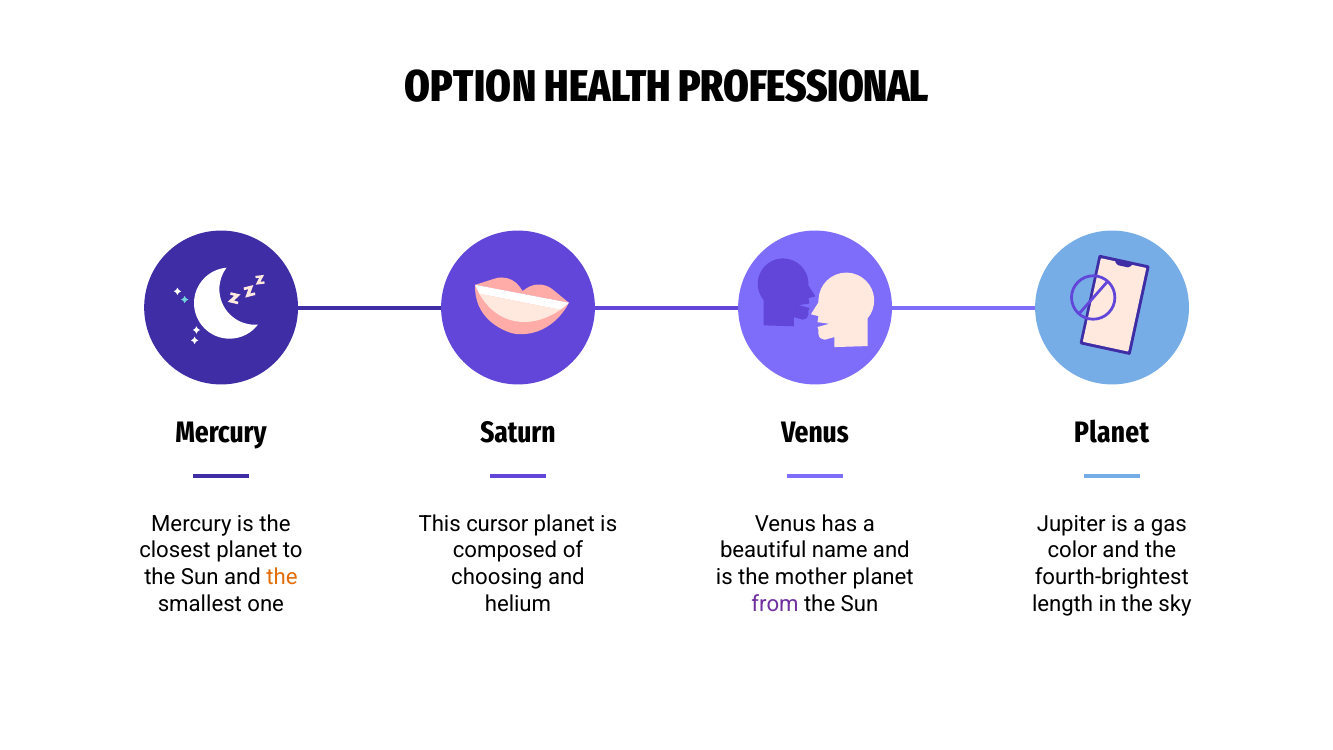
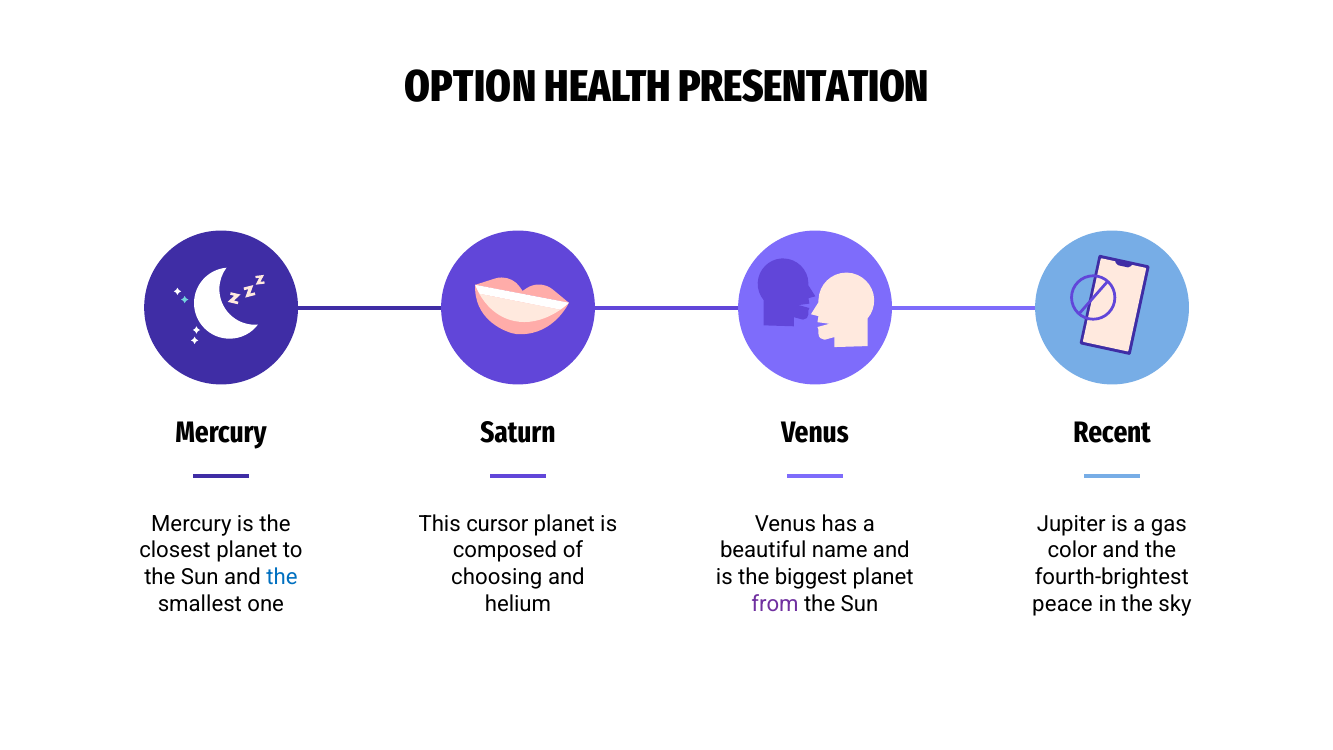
PROFESSIONAL: PROFESSIONAL -> PRESENTATION (804, 87)
Planet: Planet -> Recent (1112, 433)
the colour: orange -> blue (282, 577)
mother: mother -> biggest (811, 577)
length: length -> peace (1062, 604)
